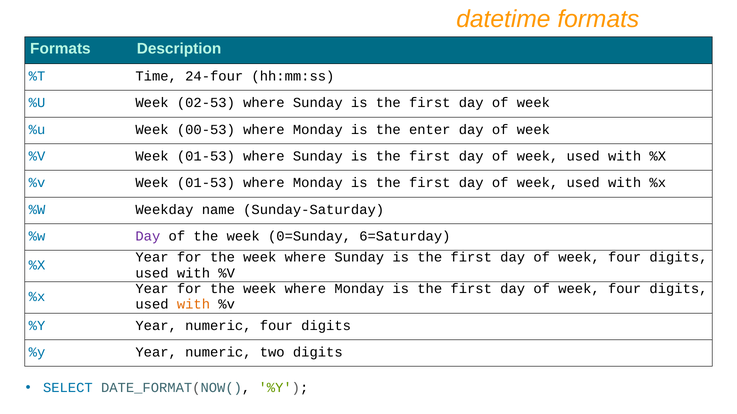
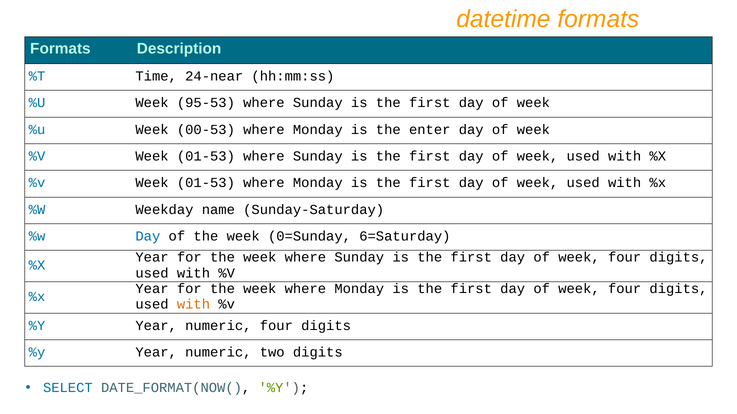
24-four: 24-four -> 24-near (214, 76)
02-53: 02-53 -> 95-53 (206, 103)
Day colour: purple -> blue (148, 237)
